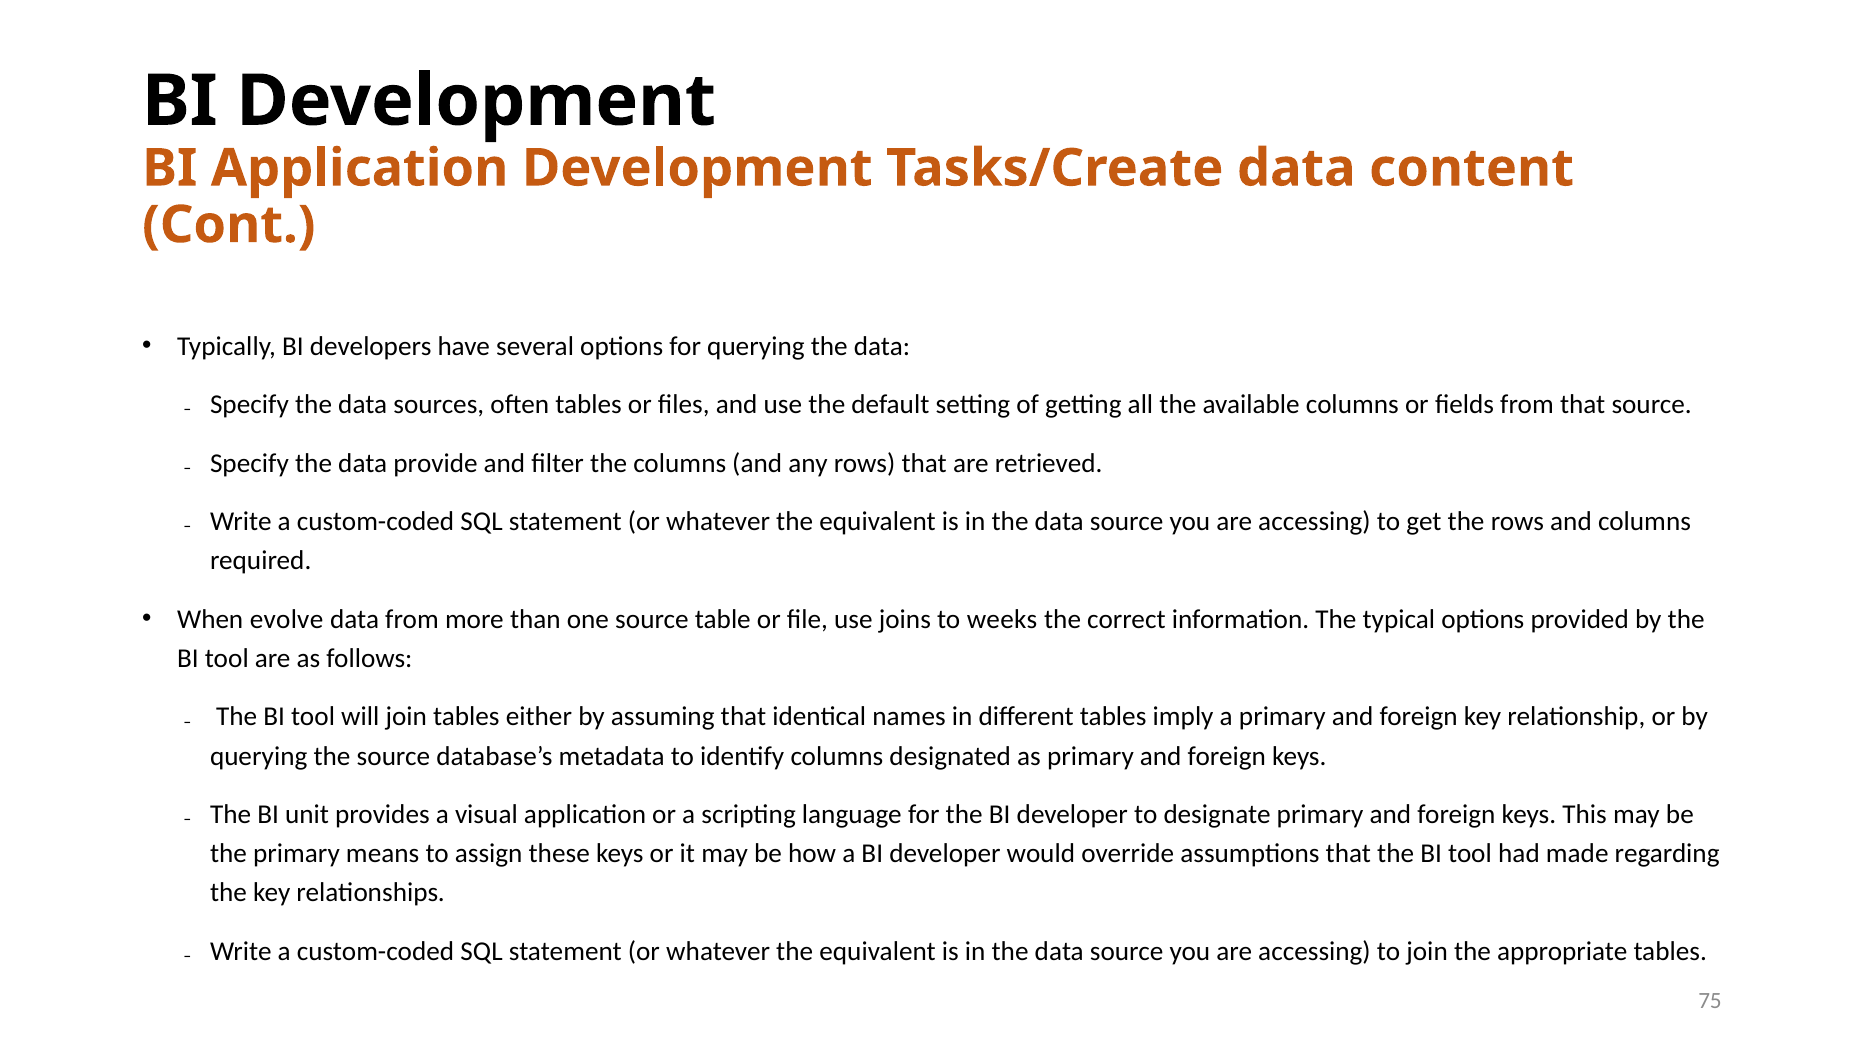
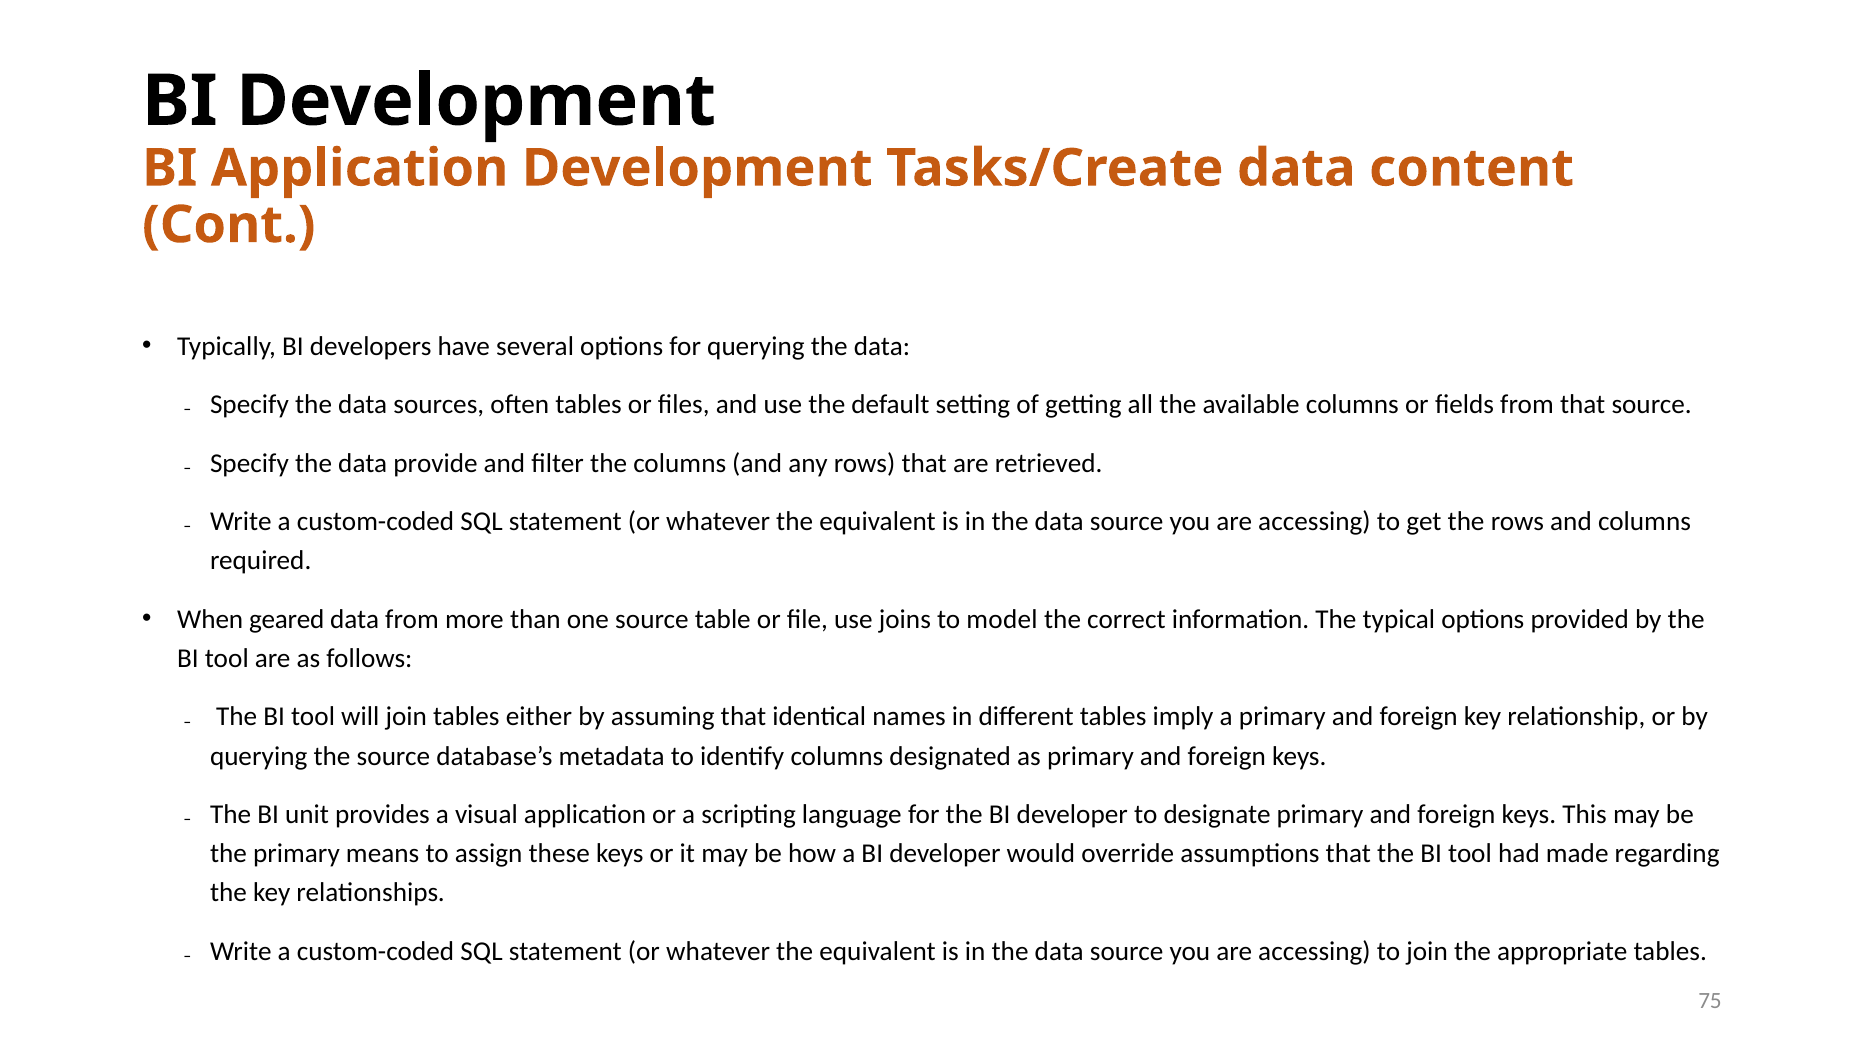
evolve: evolve -> geared (287, 620)
weeks: weeks -> model (1002, 620)
